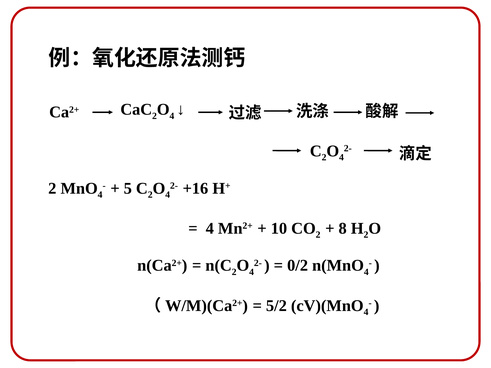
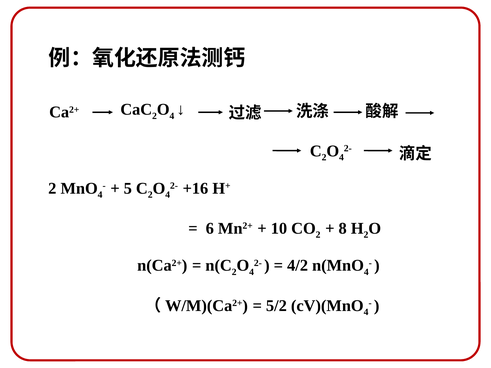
4: 4 -> 6 (210, 229)
0/2: 0/2 -> 4/2 (298, 266)
